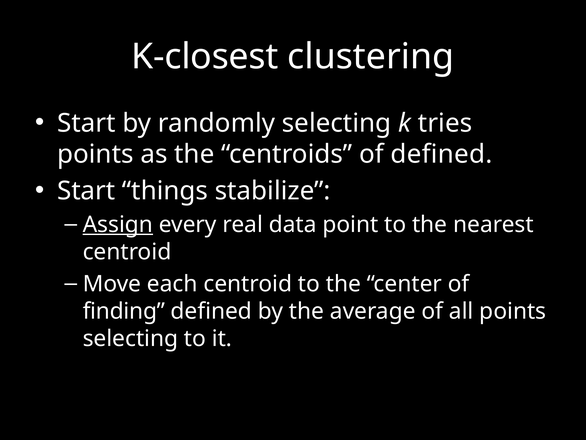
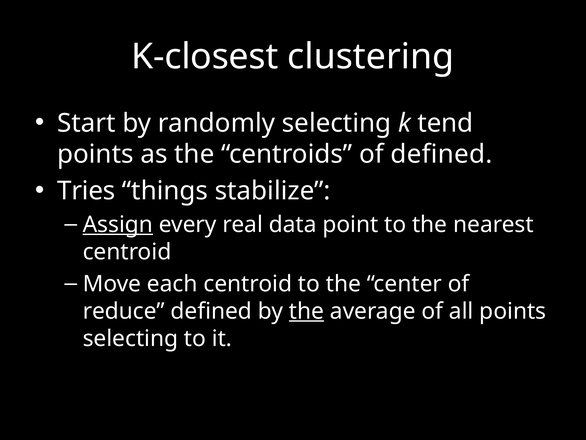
tries: tries -> tend (445, 123)
Start: Start -> Tries (86, 191)
finding: finding -> reduce (124, 311)
the underline: none -> present (306, 311)
